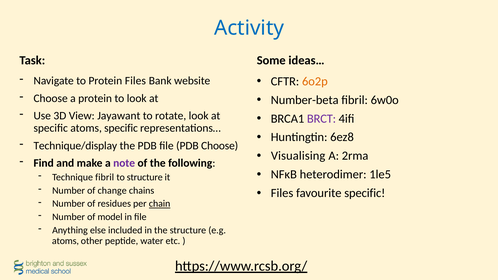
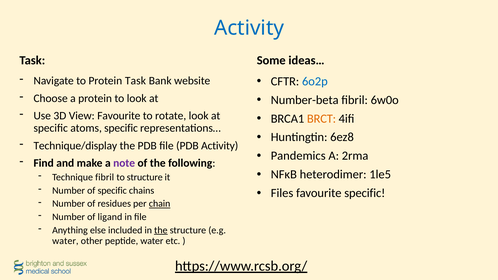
Protein Files: Files -> Task (135, 81)
6o2p colour: orange -> blue (315, 81)
View Jayawant: Jayawant -> Favourite (119, 116)
BRCT colour: purple -> orange (322, 119)
PDB Choose: Choose -> Activity (220, 146)
Visualising: Visualising -> Pandemics (298, 156)
of change: change -> specific (112, 191)
model: model -> ligand (110, 217)
the underline: none -> present (161, 230)
atoms: atoms -> water (65, 241)
